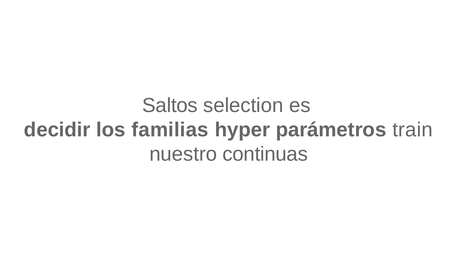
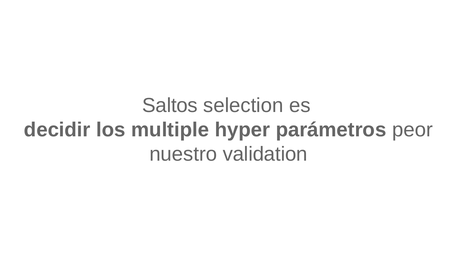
familias: familias -> multiple (170, 130)
train: train -> peor (413, 130)
continuas: continuas -> validation (265, 154)
